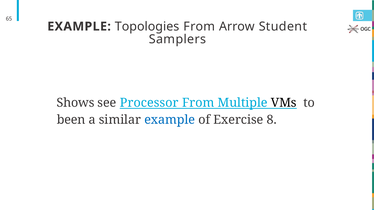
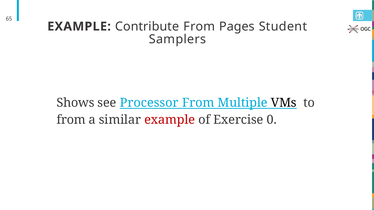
Topologies: Topologies -> Contribute (147, 26)
Arrow: Arrow -> Pages (237, 26)
been: been -> from (71, 120)
example colour: blue -> red (170, 120)
8: 8 -> 0 (272, 120)
